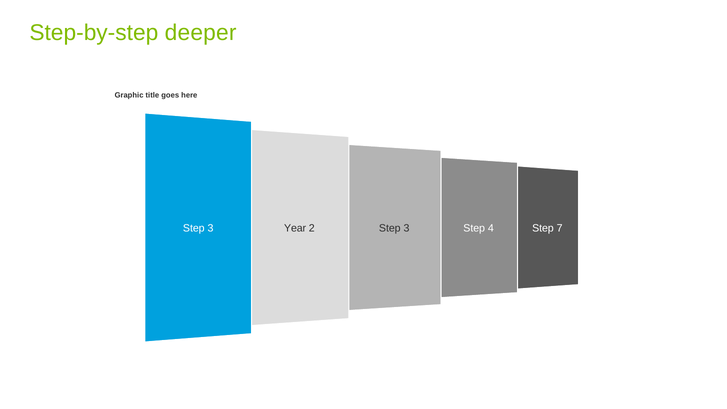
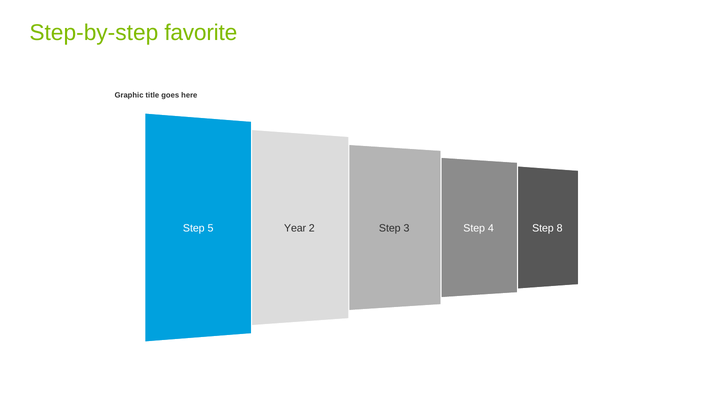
deeper: deeper -> favorite (201, 33)
3: 3 -> 5 (210, 228)
7: 7 -> 8 (560, 228)
